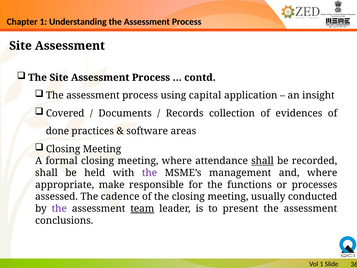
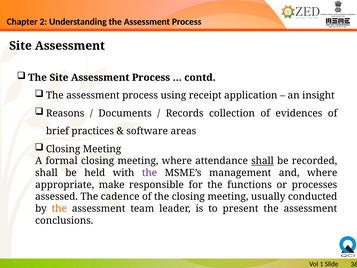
Chapter 1: 1 -> 2 (43, 22)
capital: capital -> receipt (205, 95)
Covered: Covered -> Reasons (65, 113)
done: done -> brief (57, 131)
the colour: purple -> orange (59, 208)
team underline: present -> none (142, 208)
